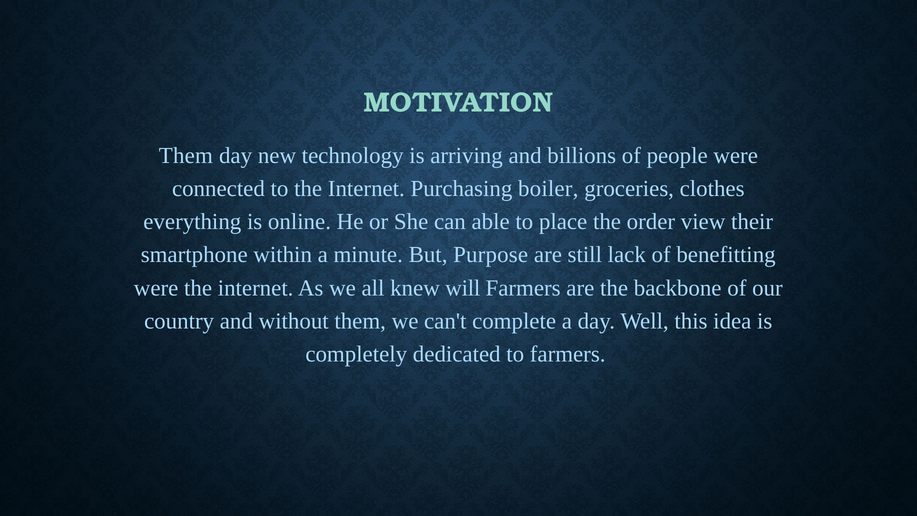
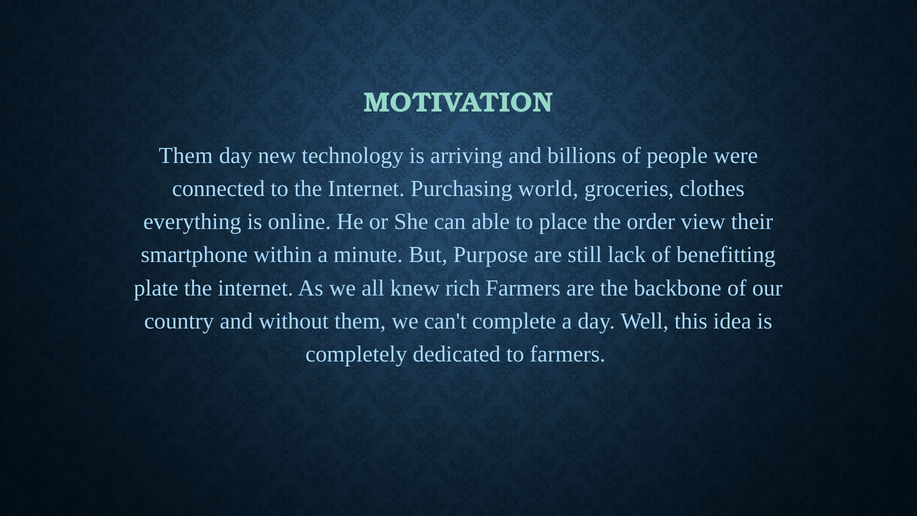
boiler: boiler -> world (548, 189)
were: were -> plate (156, 288)
will: will -> rich (463, 288)
